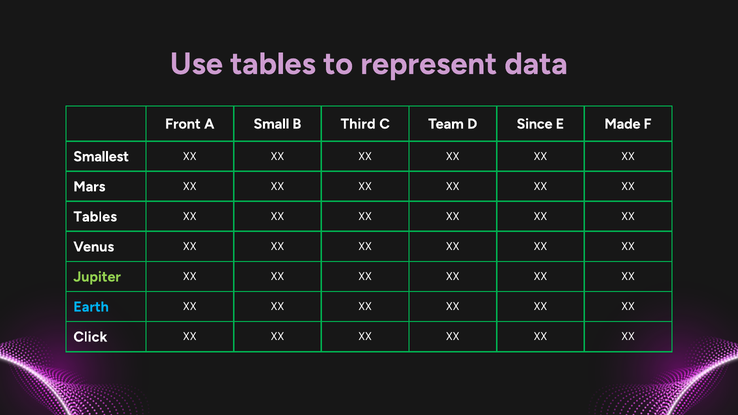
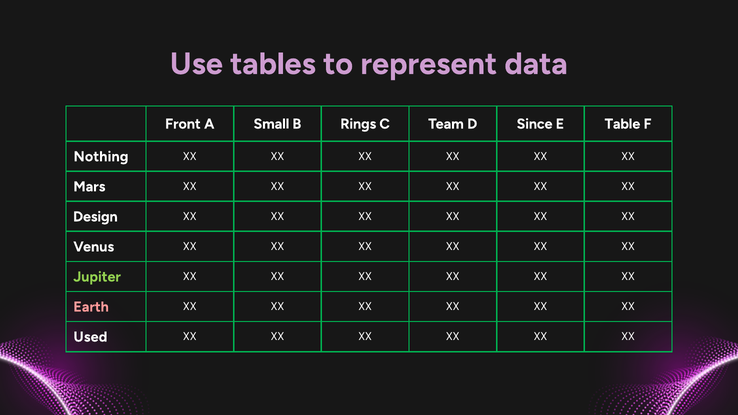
Third: Third -> Rings (358, 124)
Made: Made -> Table (622, 124)
Smallest: Smallest -> Nothing (101, 157)
Tables: Tables -> Design (95, 217)
Earth colour: light blue -> pink (91, 307)
Click: Click -> Used (90, 337)
